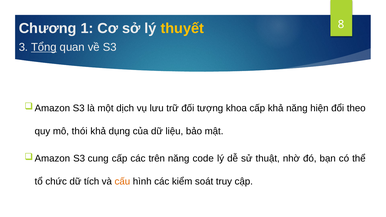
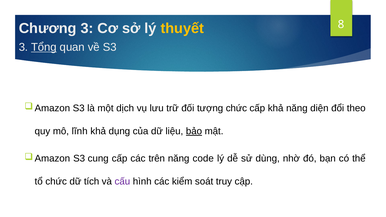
Chương 1: 1 -> 3 (87, 28)
tượng khoa: khoa -> chức (236, 108)
hiện: hiện -> diện (319, 108)
thói: thói -> lĩnh (80, 131)
bảo underline: none -> present (194, 131)
thuật: thuật -> dùng (268, 158)
cấu colour: orange -> purple (122, 182)
